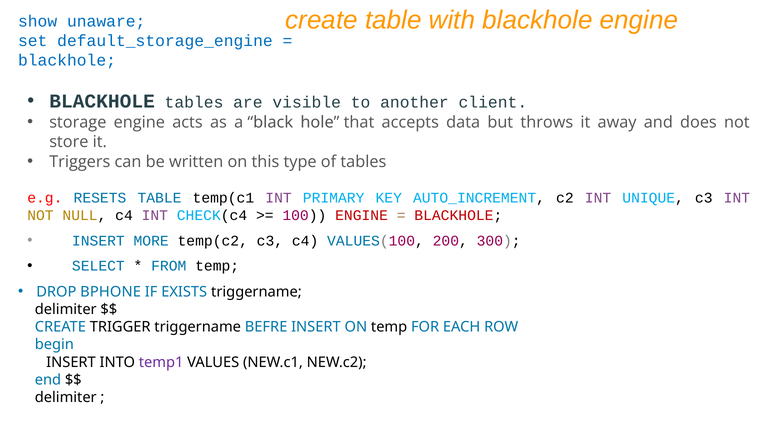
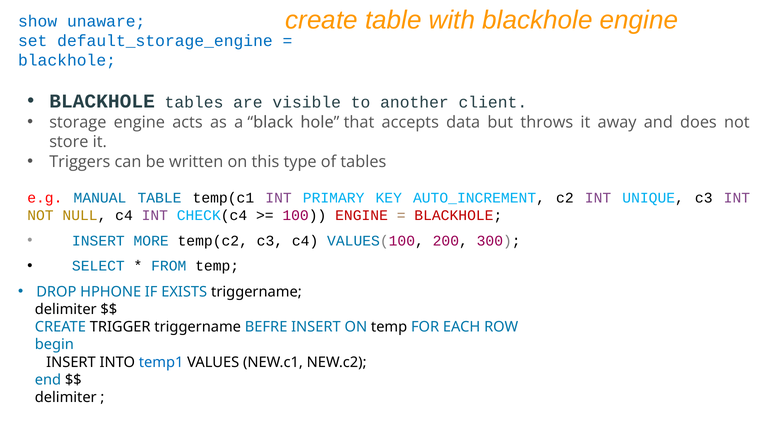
RESETS: RESETS -> MANUAL (100, 198)
BPHONE: BPHONE -> HPHONE (111, 292)
temp1 colour: purple -> blue (161, 362)
